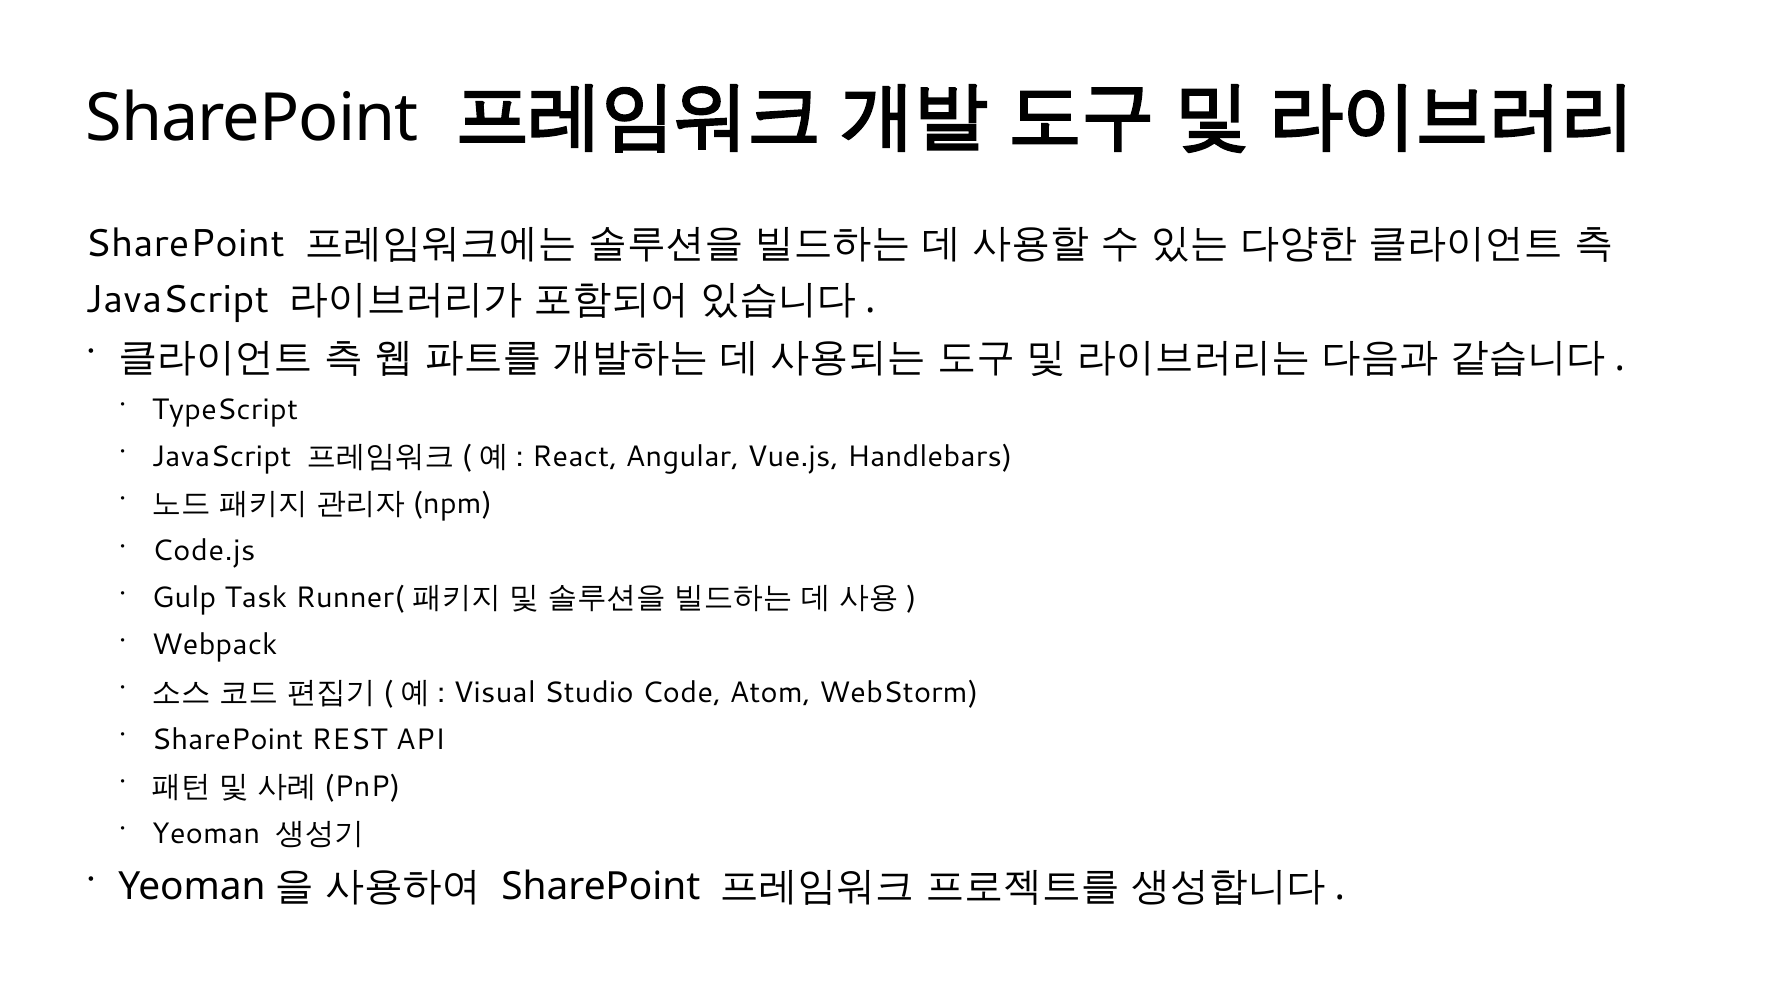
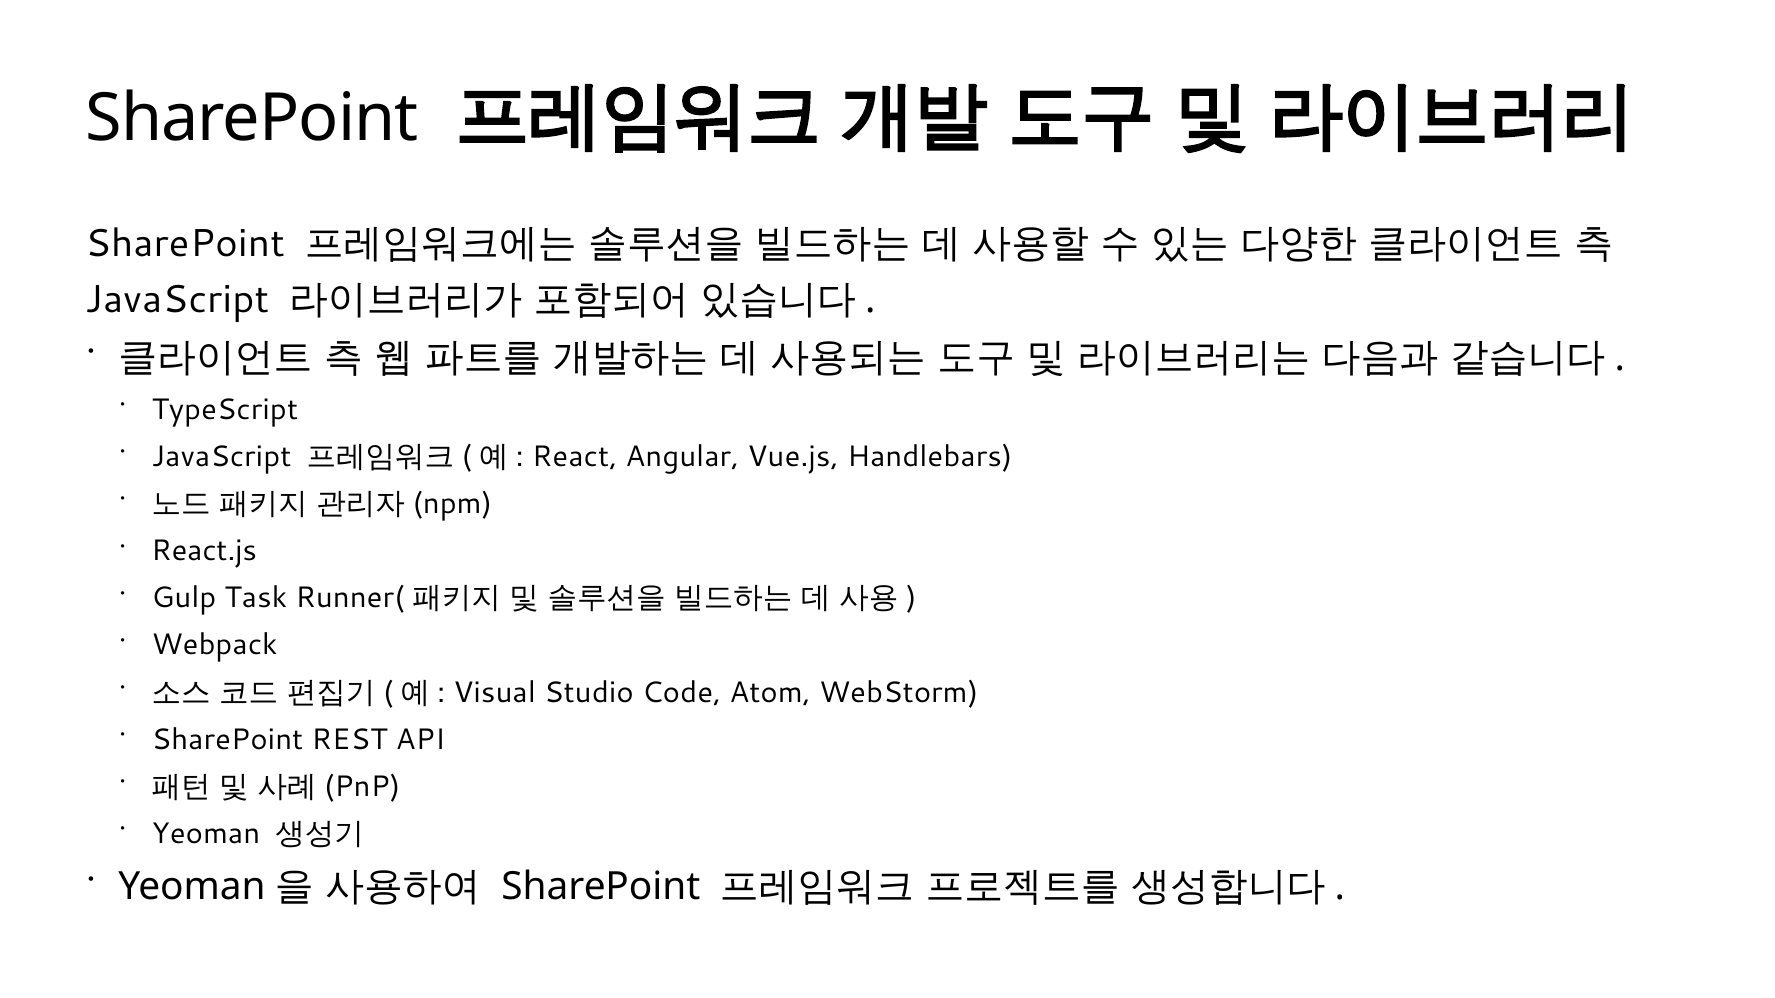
Code.js: Code.js -> React.js (204, 551)
